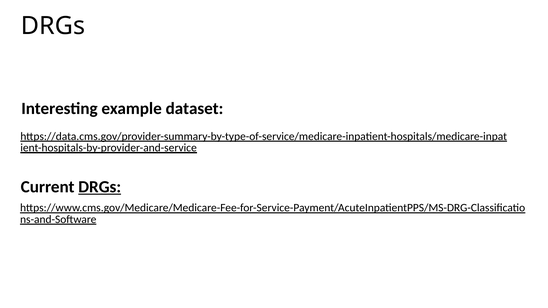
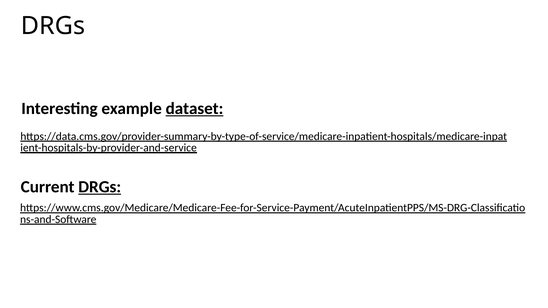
dataset underline: none -> present (194, 109)
